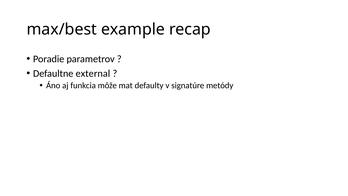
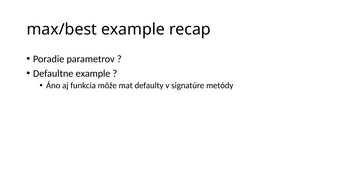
Defaultne external: external -> example (93, 73)
